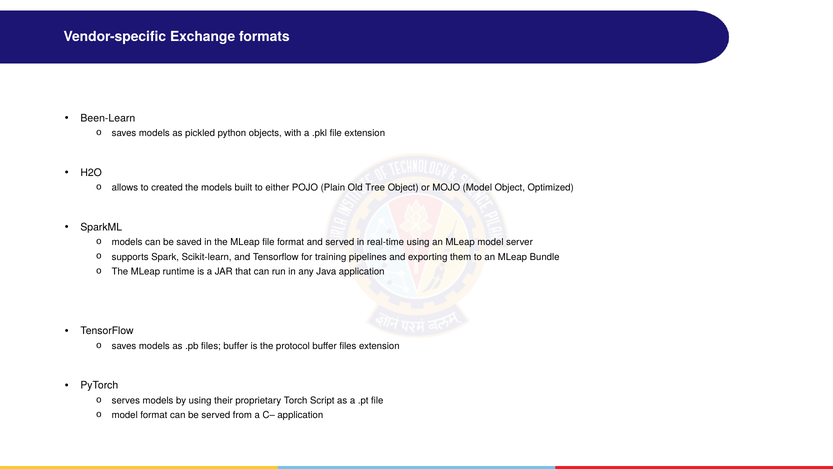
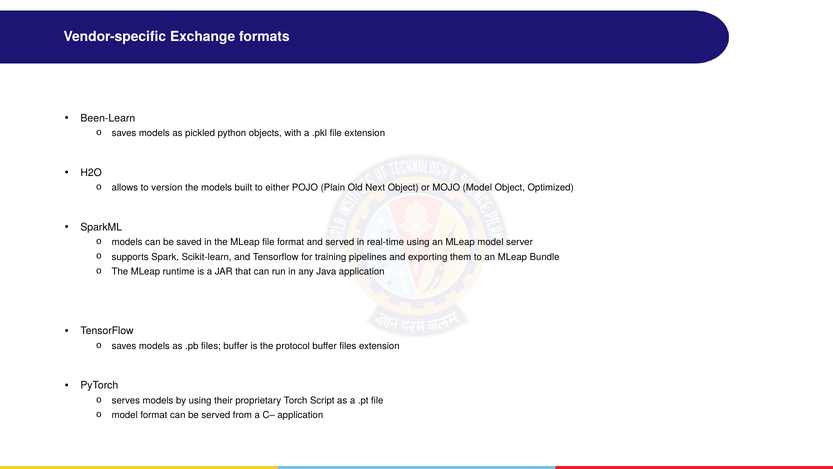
created: created -> version (167, 188)
Tree: Tree -> Next (375, 188)
